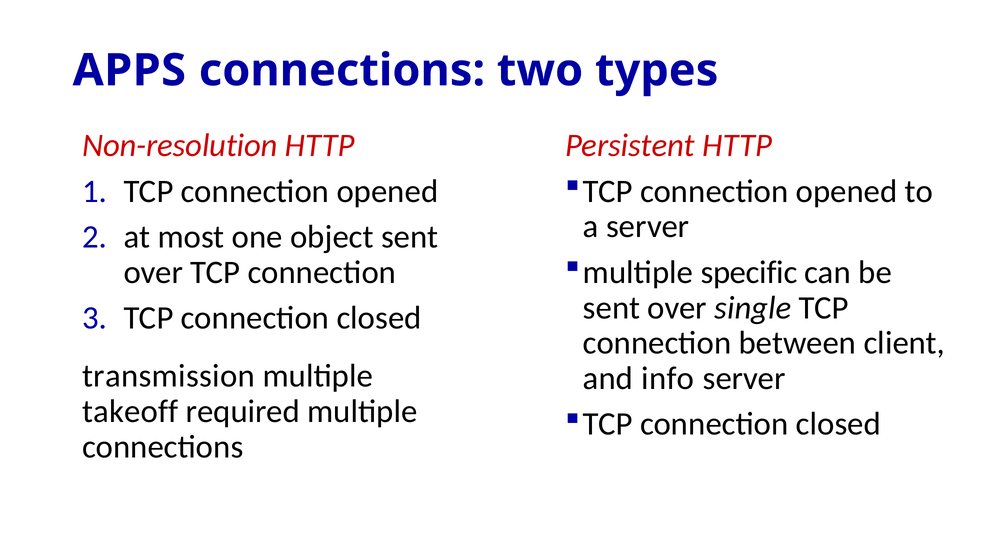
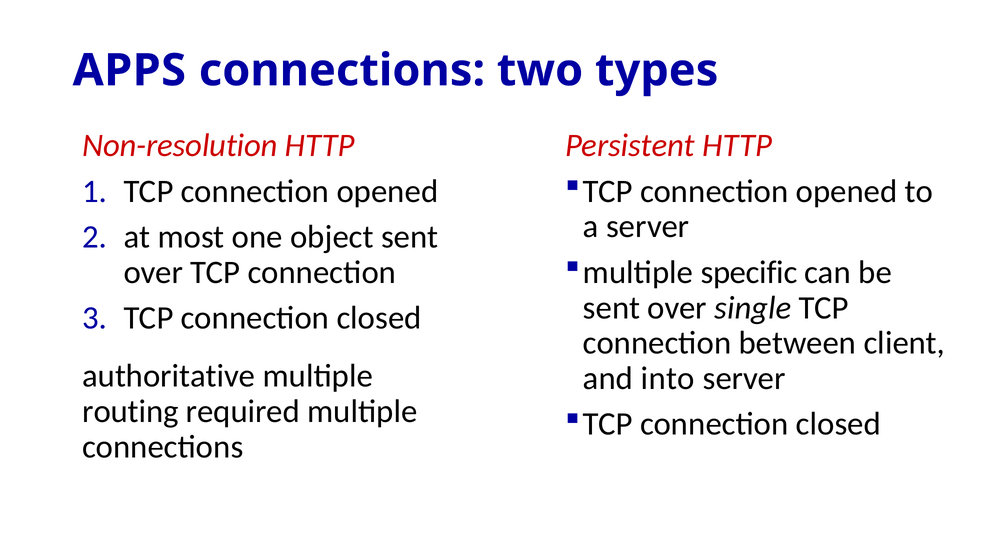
transmission: transmission -> authoritative (169, 376)
info: info -> into (668, 379)
takeoff: takeoff -> routing (130, 412)
